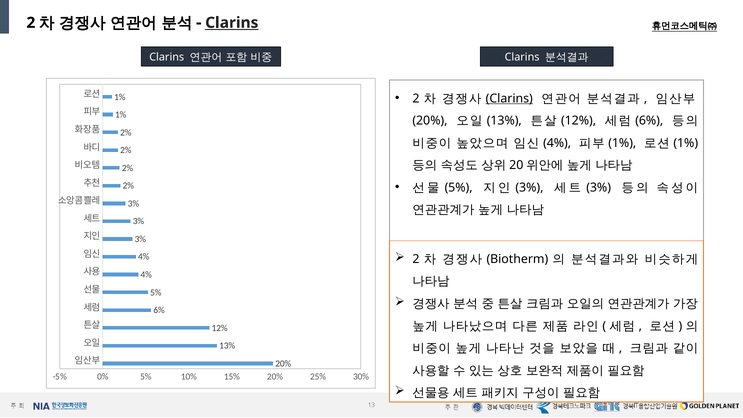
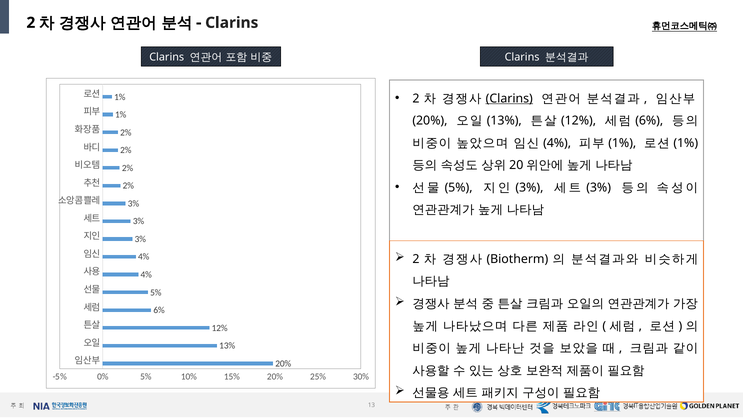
Clarins underline: present -> none (232, 23)
